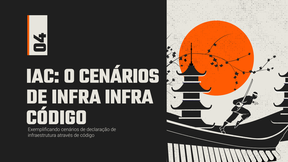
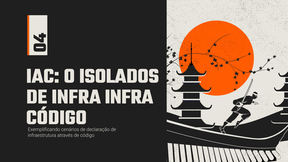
O CENÁRIOS: CENÁRIOS -> ISOLADOS (119, 76)
